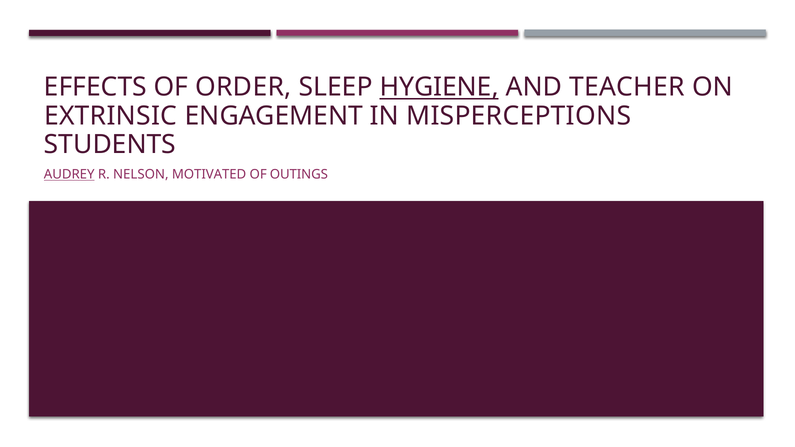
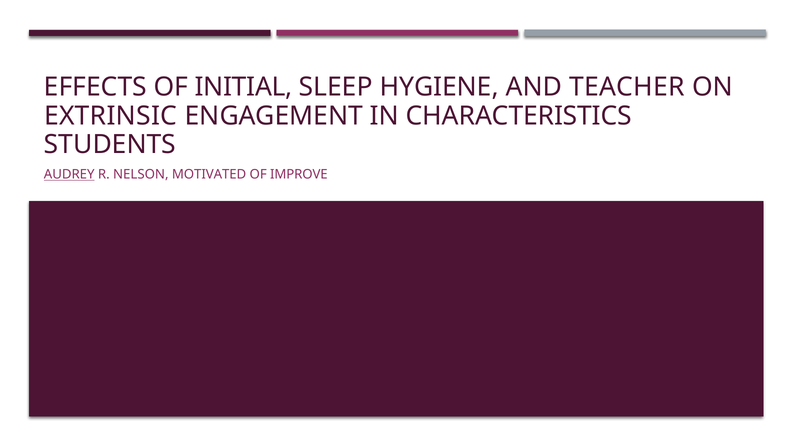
ORDER: ORDER -> INITIAL (244, 87)
HYGIENE underline: present -> none (439, 87)
MISPERCEPTIONS: MISPERCEPTIONS -> CHARACTERISTICS (519, 116)
OUTINGS: OUTINGS -> IMPROVE (299, 175)
